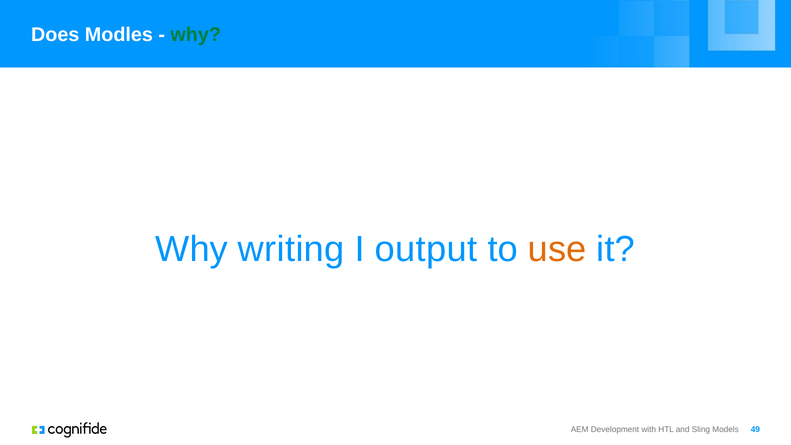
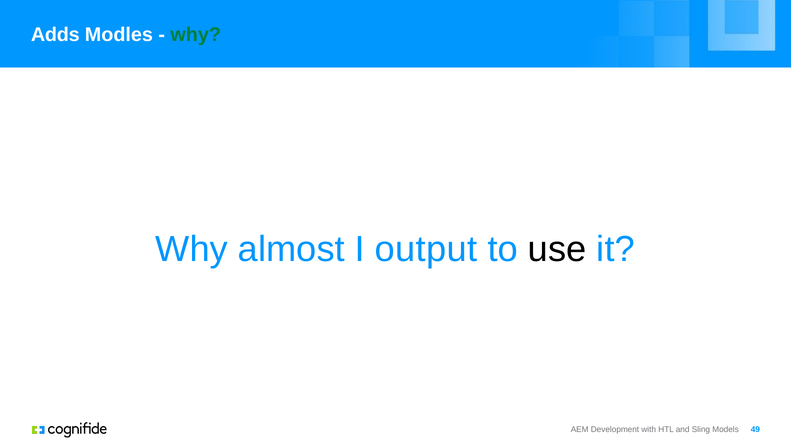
Does: Does -> Adds (55, 35)
writing: writing -> almost (291, 249)
use colour: orange -> black (557, 249)
